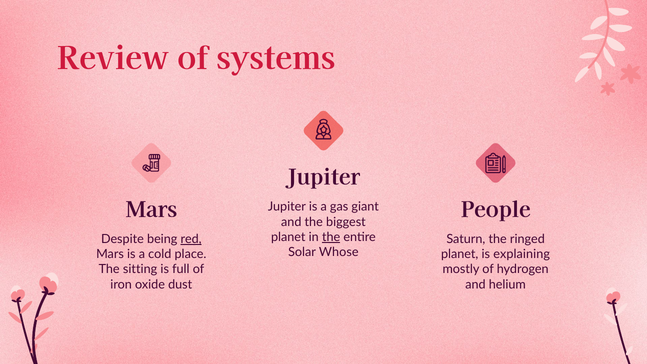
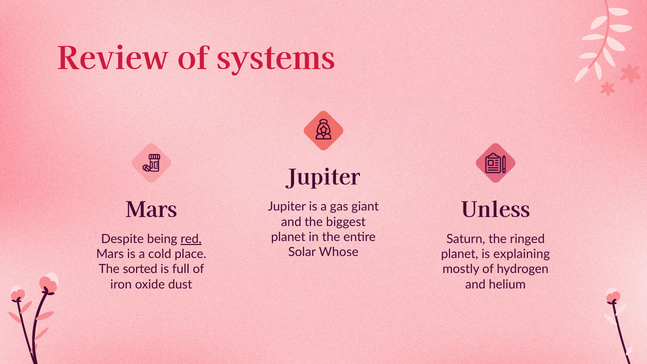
People: People -> Unless (496, 210)
the underline: present -> none (331, 237)
sitting: sitting -> sorted (140, 269)
